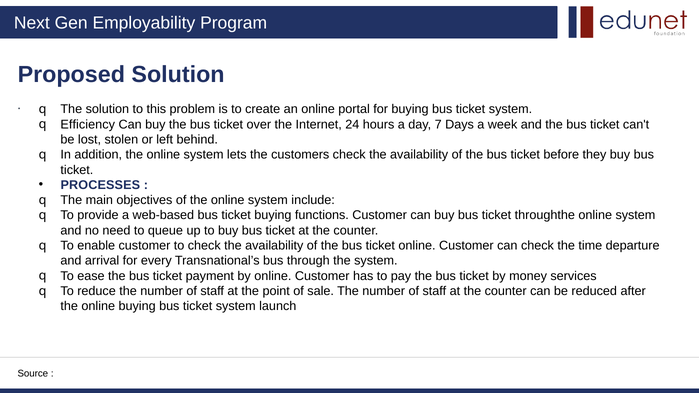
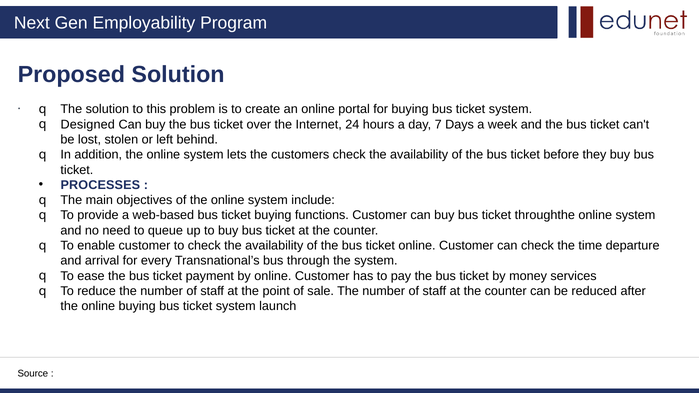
Efficiency: Efficiency -> Designed (88, 124)
